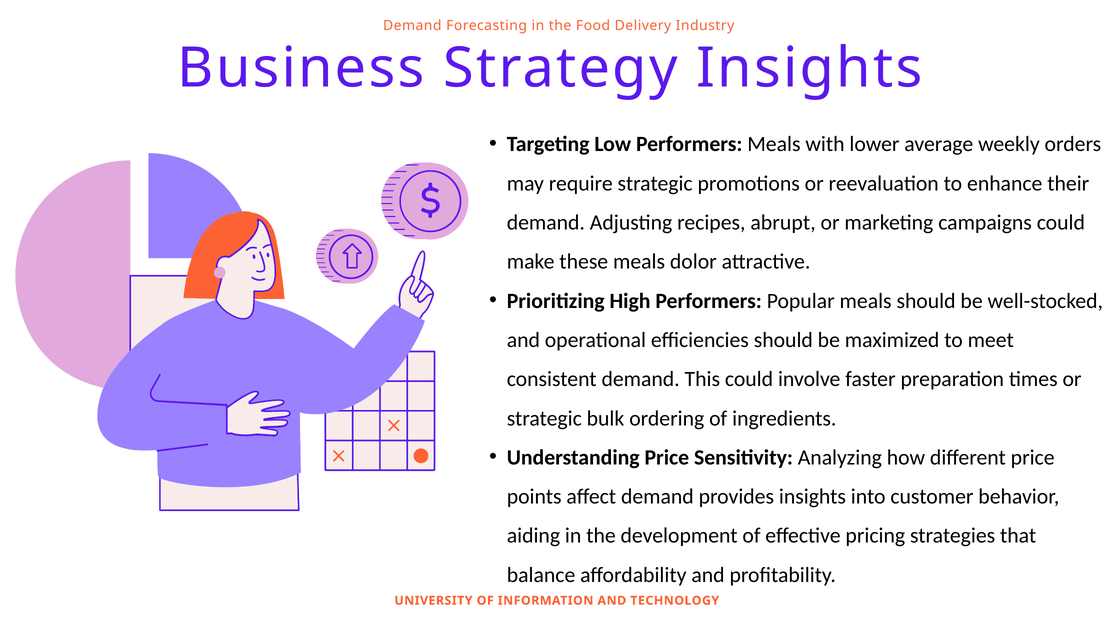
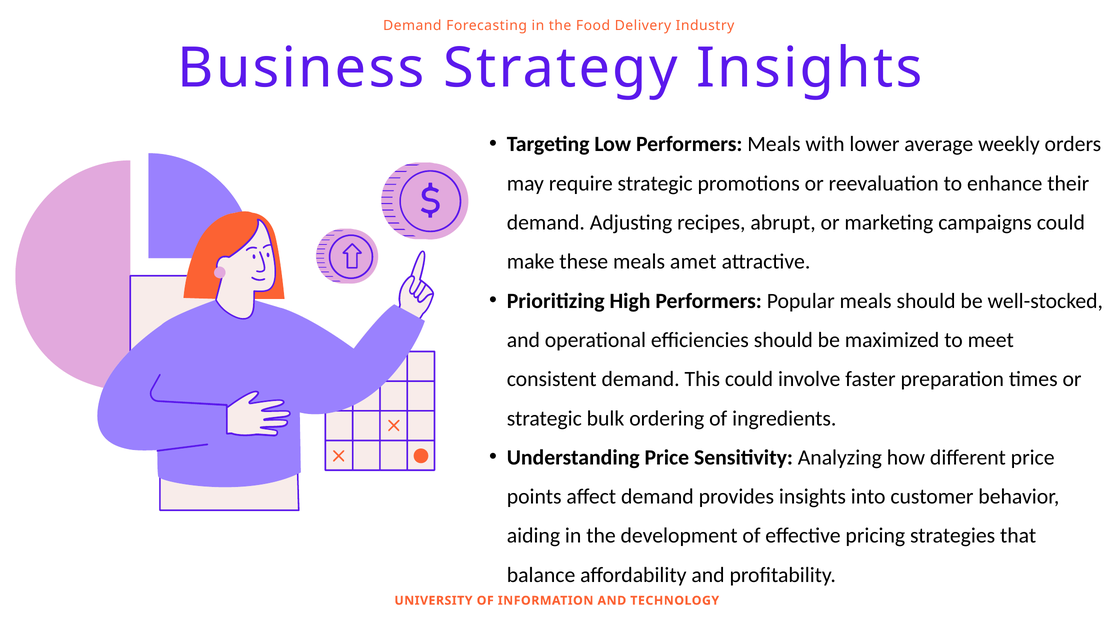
dolor: dolor -> amet (693, 262)
